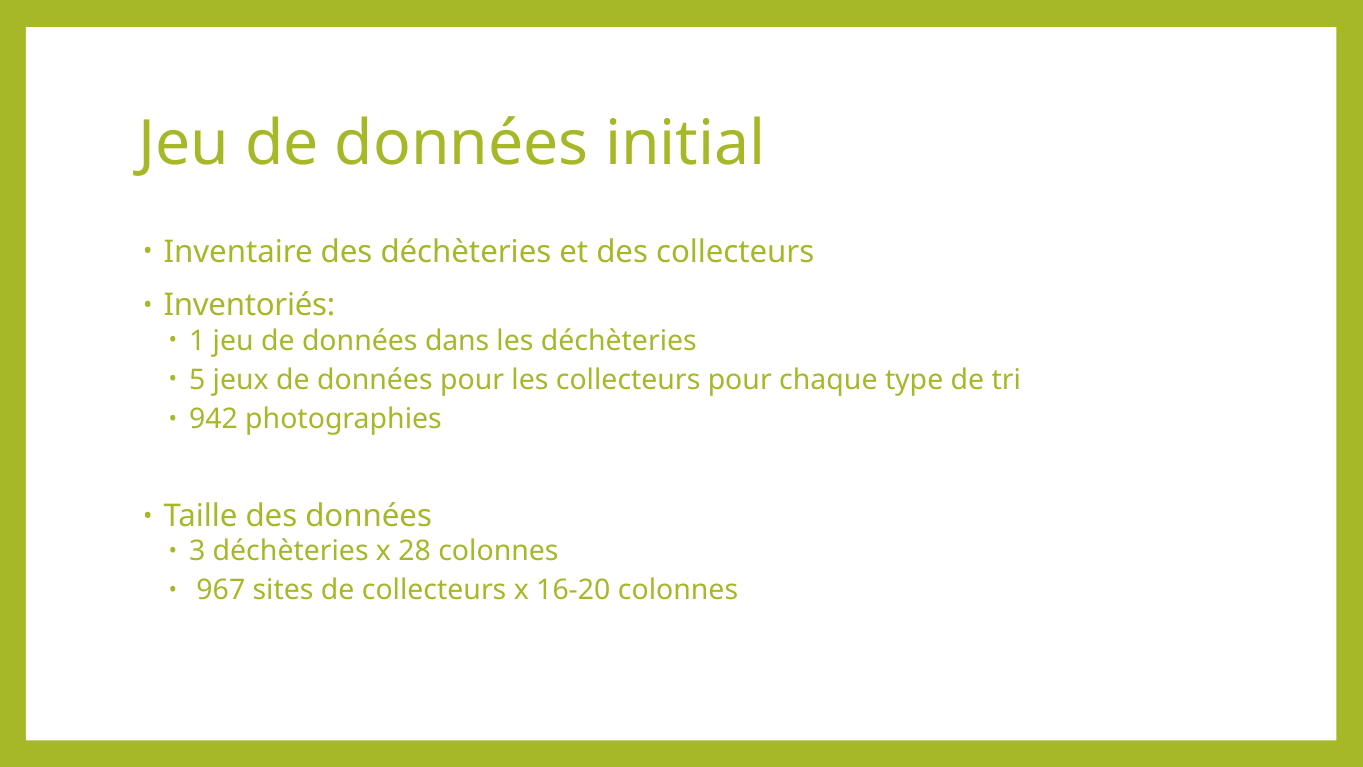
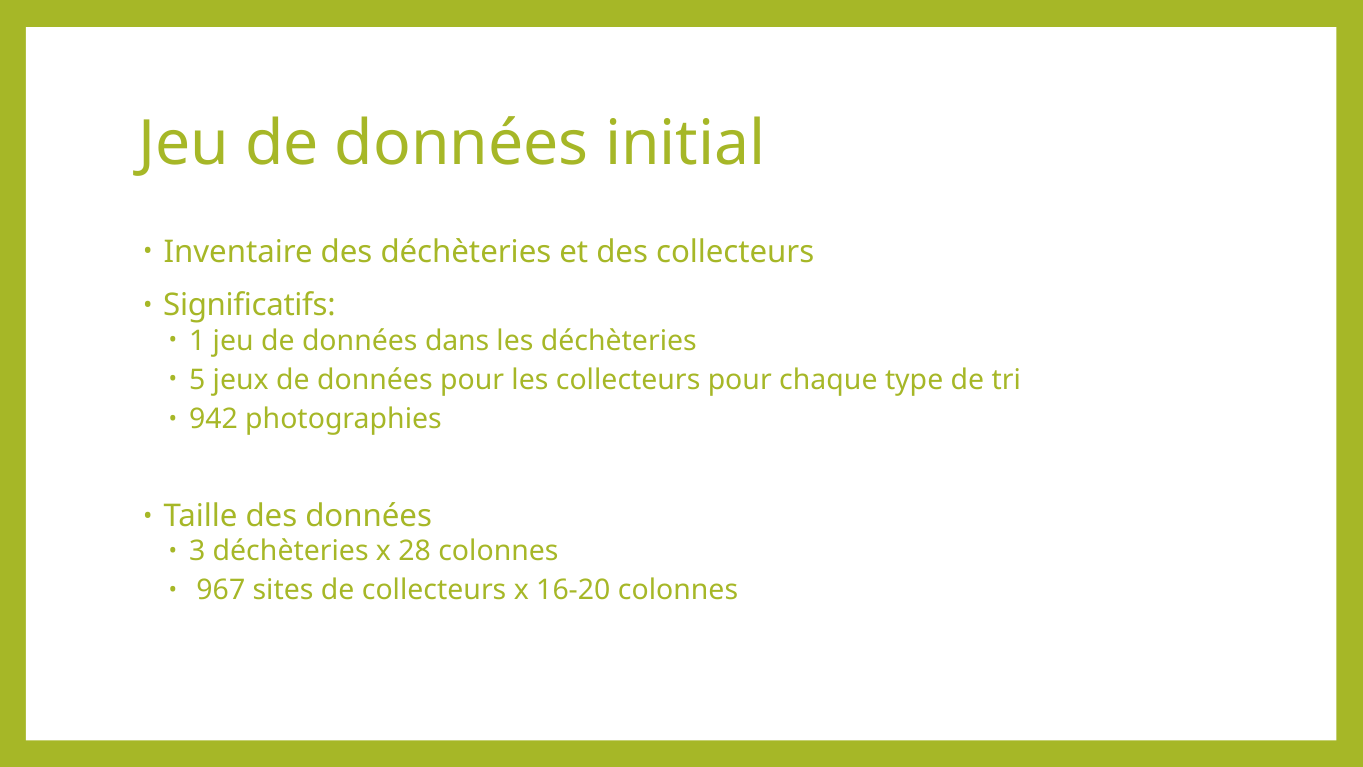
Inventoriés: Inventoriés -> Significatifs (249, 305)
